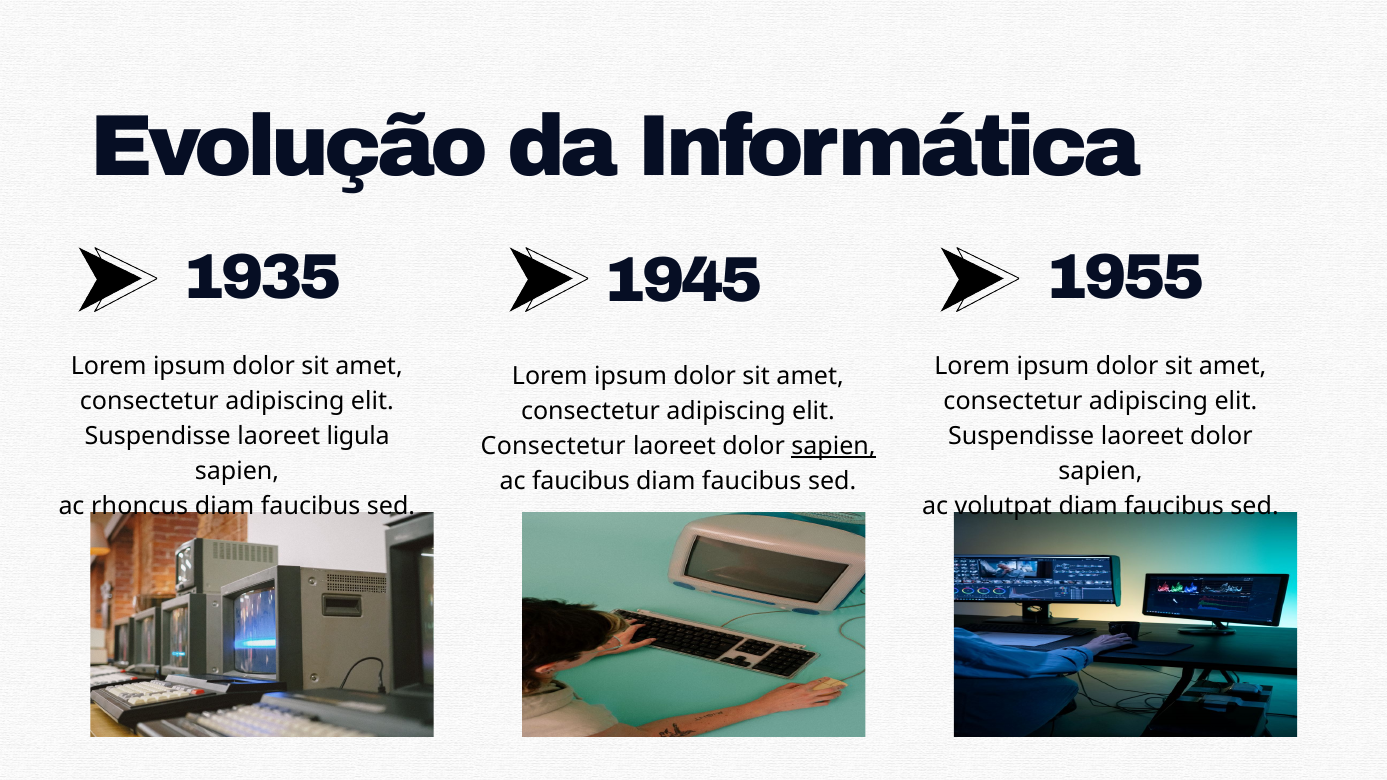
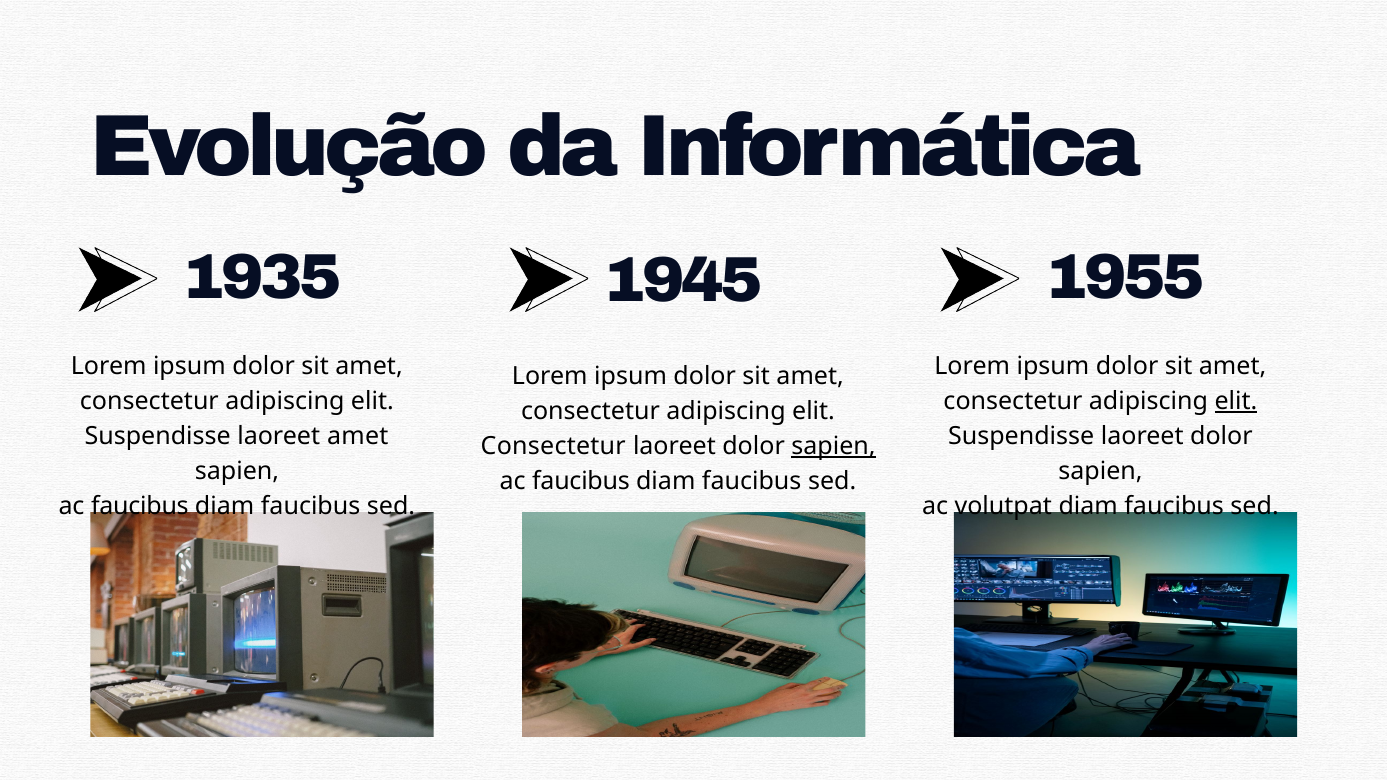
elit underline: none -> present (1236, 401)
laoreet ligula: ligula -> amet (358, 436)
rhoncus: rhoncus -> faucibus (140, 506)
